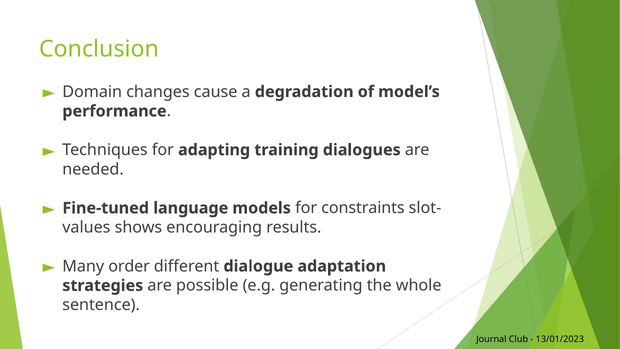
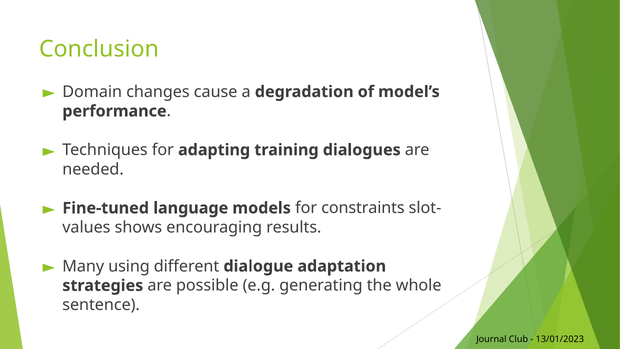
order: order -> using (129, 266)
